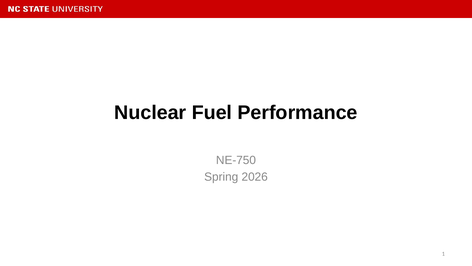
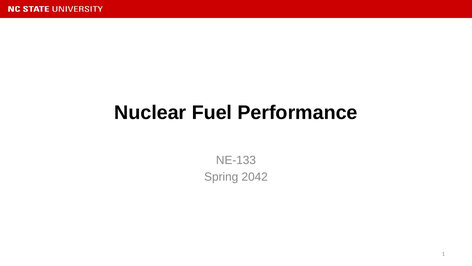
NE-750: NE-750 -> NE-133 (236, 160)
2026: 2026 -> 2042 (255, 177)
